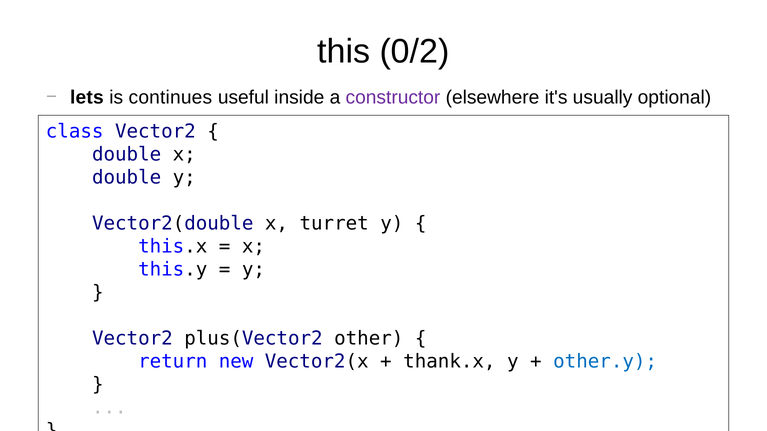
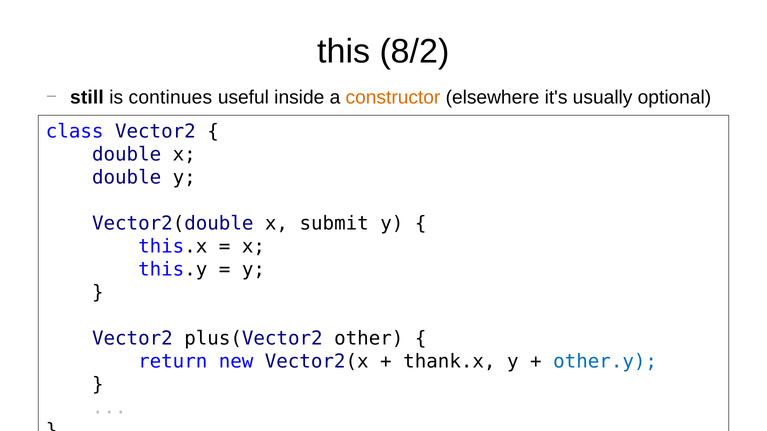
0/2: 0/2 -> 8/2 (415, 52)
lets: lets -> still (87, 97)
constructor colour: purple -> orange (393, 97)
turret: turret -> submit (334, 224)
